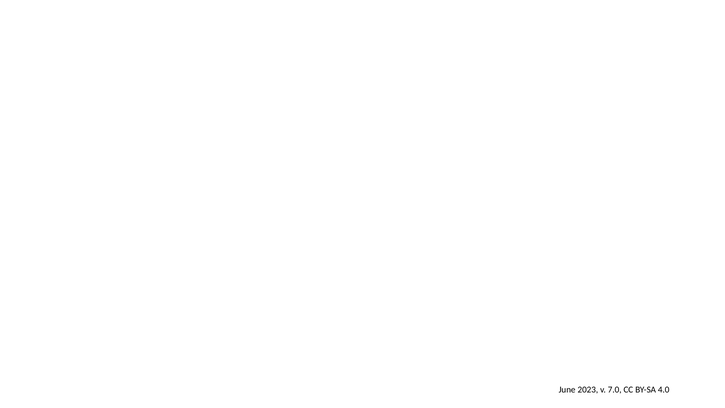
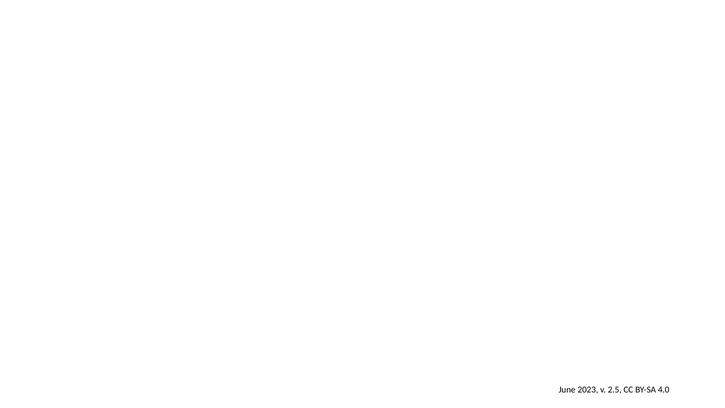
7.0: 7.0 -> 2.5 (615, 389)
